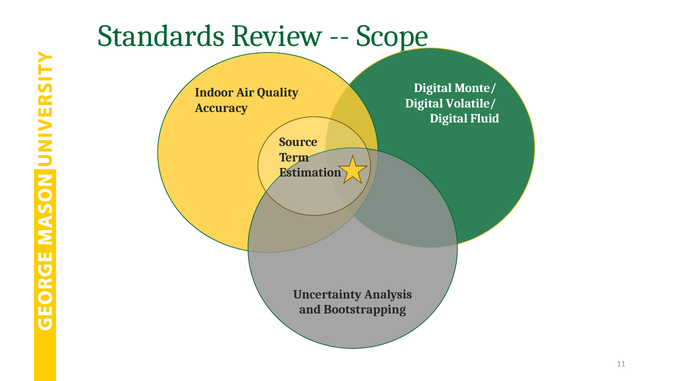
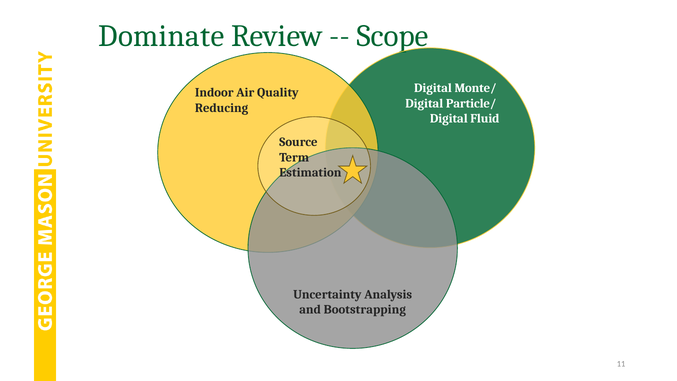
Standards: Standards -> Dominate (161, 36)
Volatile/: Volatile/ -> Particle/ (471, 103)
Accuracy: Accuracy -> Reducing (222, 108)
